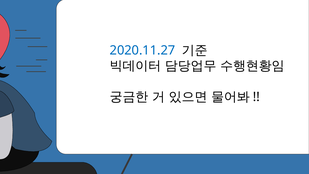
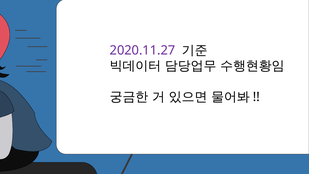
2020.11.27 colour: blue -> purple (142, 50)
